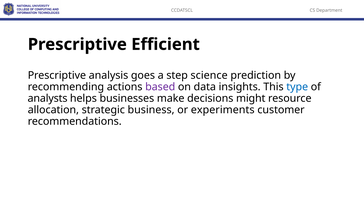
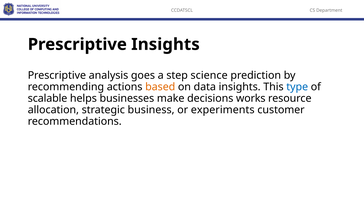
Prescriptive Efficient: Efficient -> Insights (165, 44)
based colour: purple -> orange (160, 87)
analysts: analysts -> scalable (48, 98)
might: might -> works (251, 98)
